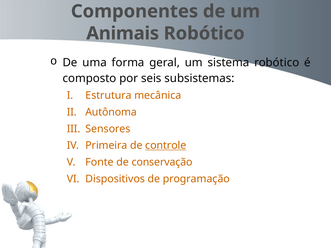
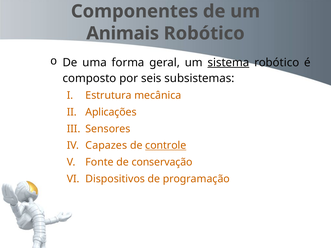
sistema underline: none -> present (228, 63)
Autônoma: Autônoma -> Aplicações (111, 112)
Primeira: Primeira -> Capazes (106, 146)
